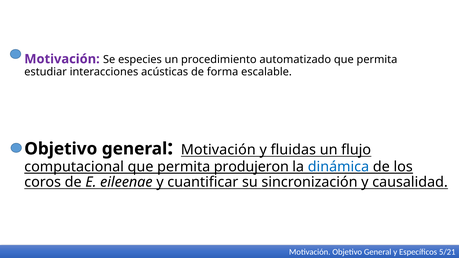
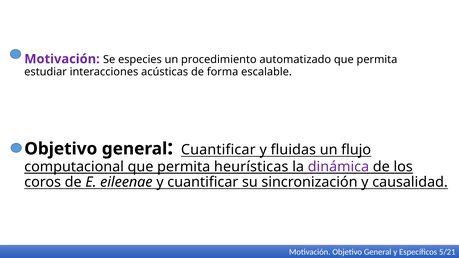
Motivación: Motivación -> Cuantificar (218, 150)
produjeron: produjeron -> heurísticas (251, 167)
dinámica colour: blue -> purple (338, 167)
